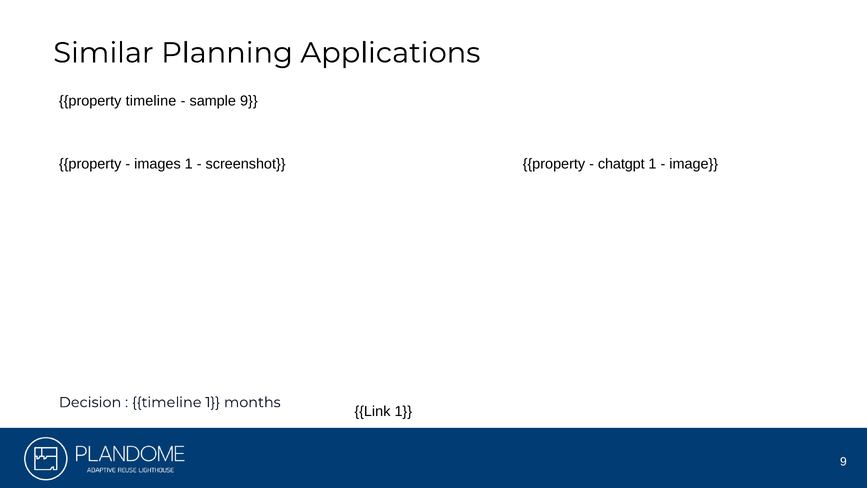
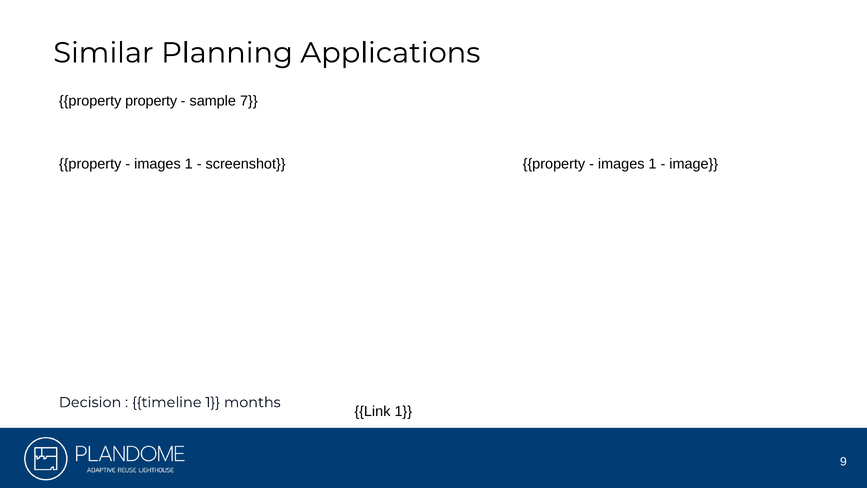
property timeline: timeline -> property (151, 101)
sample 9: 9 -> 7 (249, 101)
chatgpt: chatgpt -> images (621, 164)
